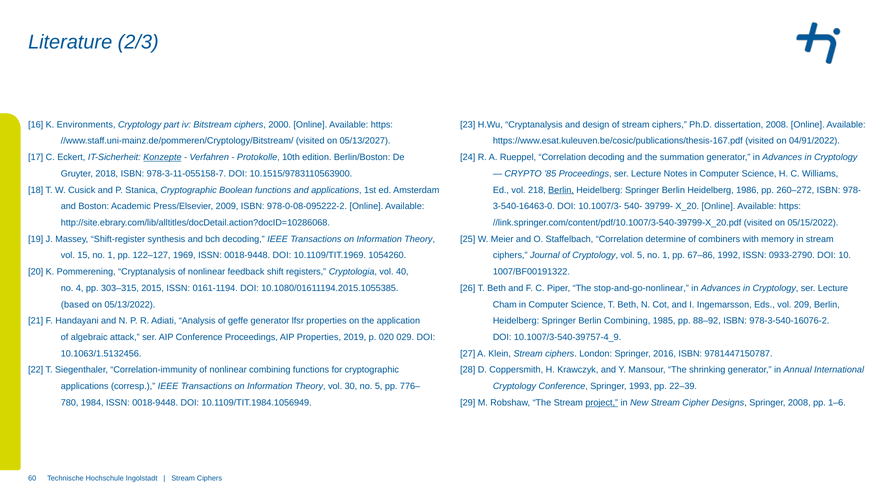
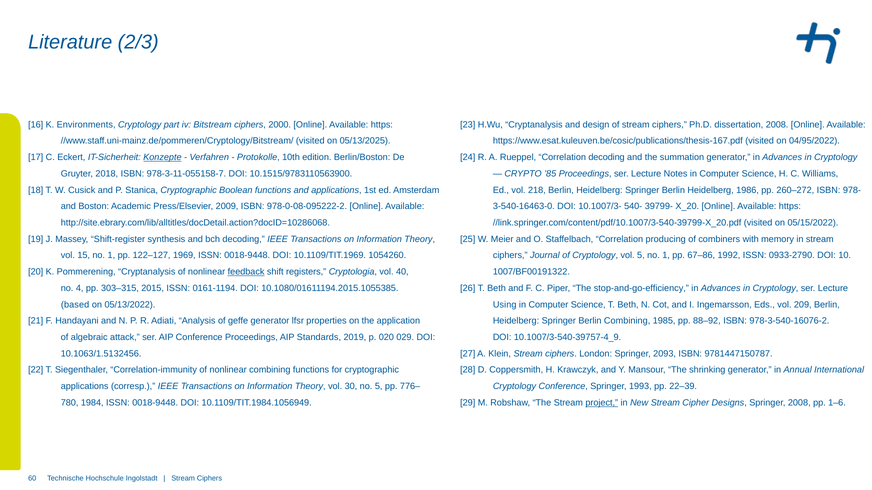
04/91/2022: 04/91/2022 -> 04/95/2022 (814, 141)
05/13/2027: 05/13/2027 -> 05/13/2025 (365, 141)
Berlin underline: present -> none (561, 190)
determine: determine -> producing (666, 239)
feedback underline: none -> present (246, 272)
stop-and-go-nonlinear: stop-and-go-nonlinear -> stop-and-go-efficiency (641, 288)
Cham: Cham -> Using (505, 305)
AIP Properties: Properties -> Standards (319, 338)
2016: 2016 -> 2093 (665, 354)
